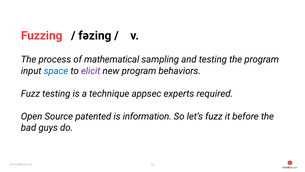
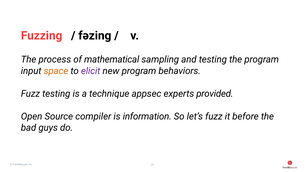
space colour: blue -> orange (56, 71)
required: required -> provided (215, 93)
patented: patented -> compiler (93, 116)
